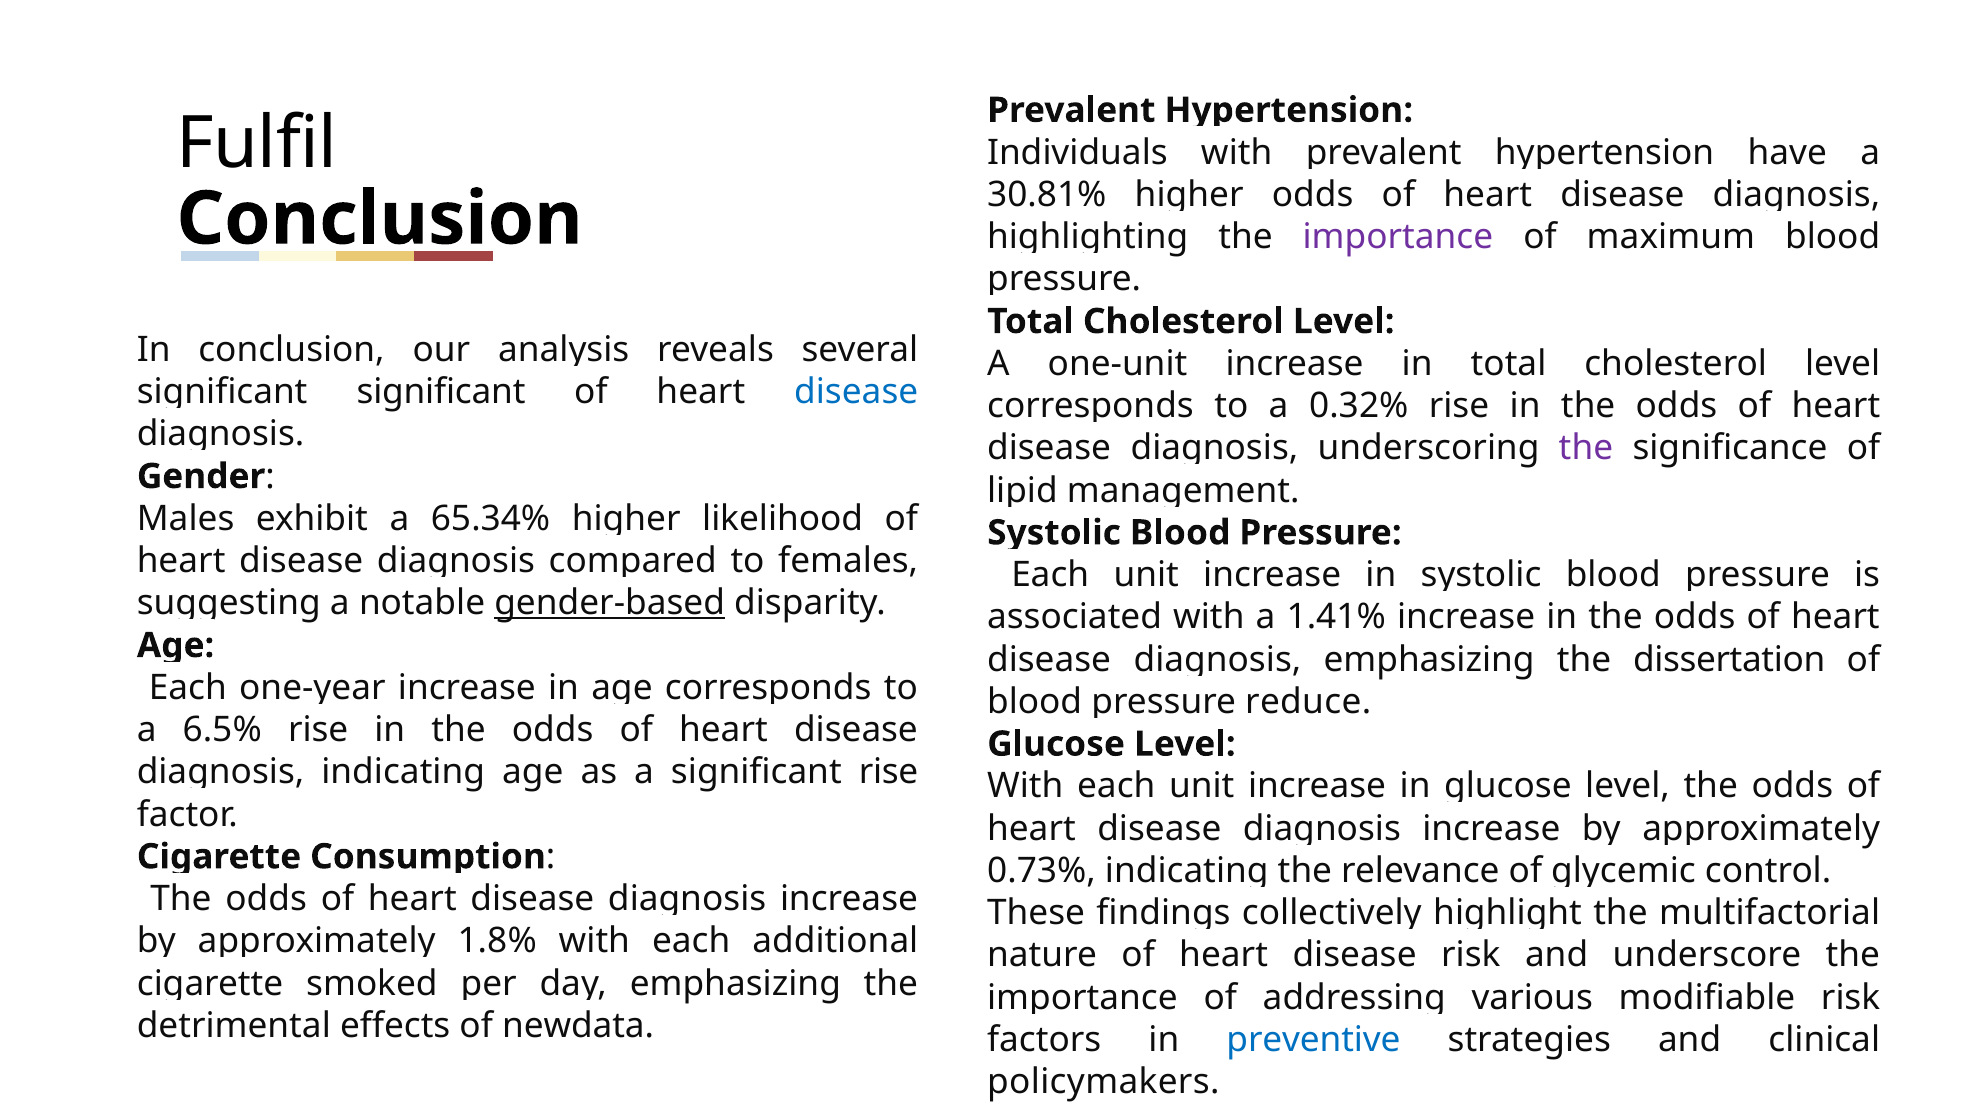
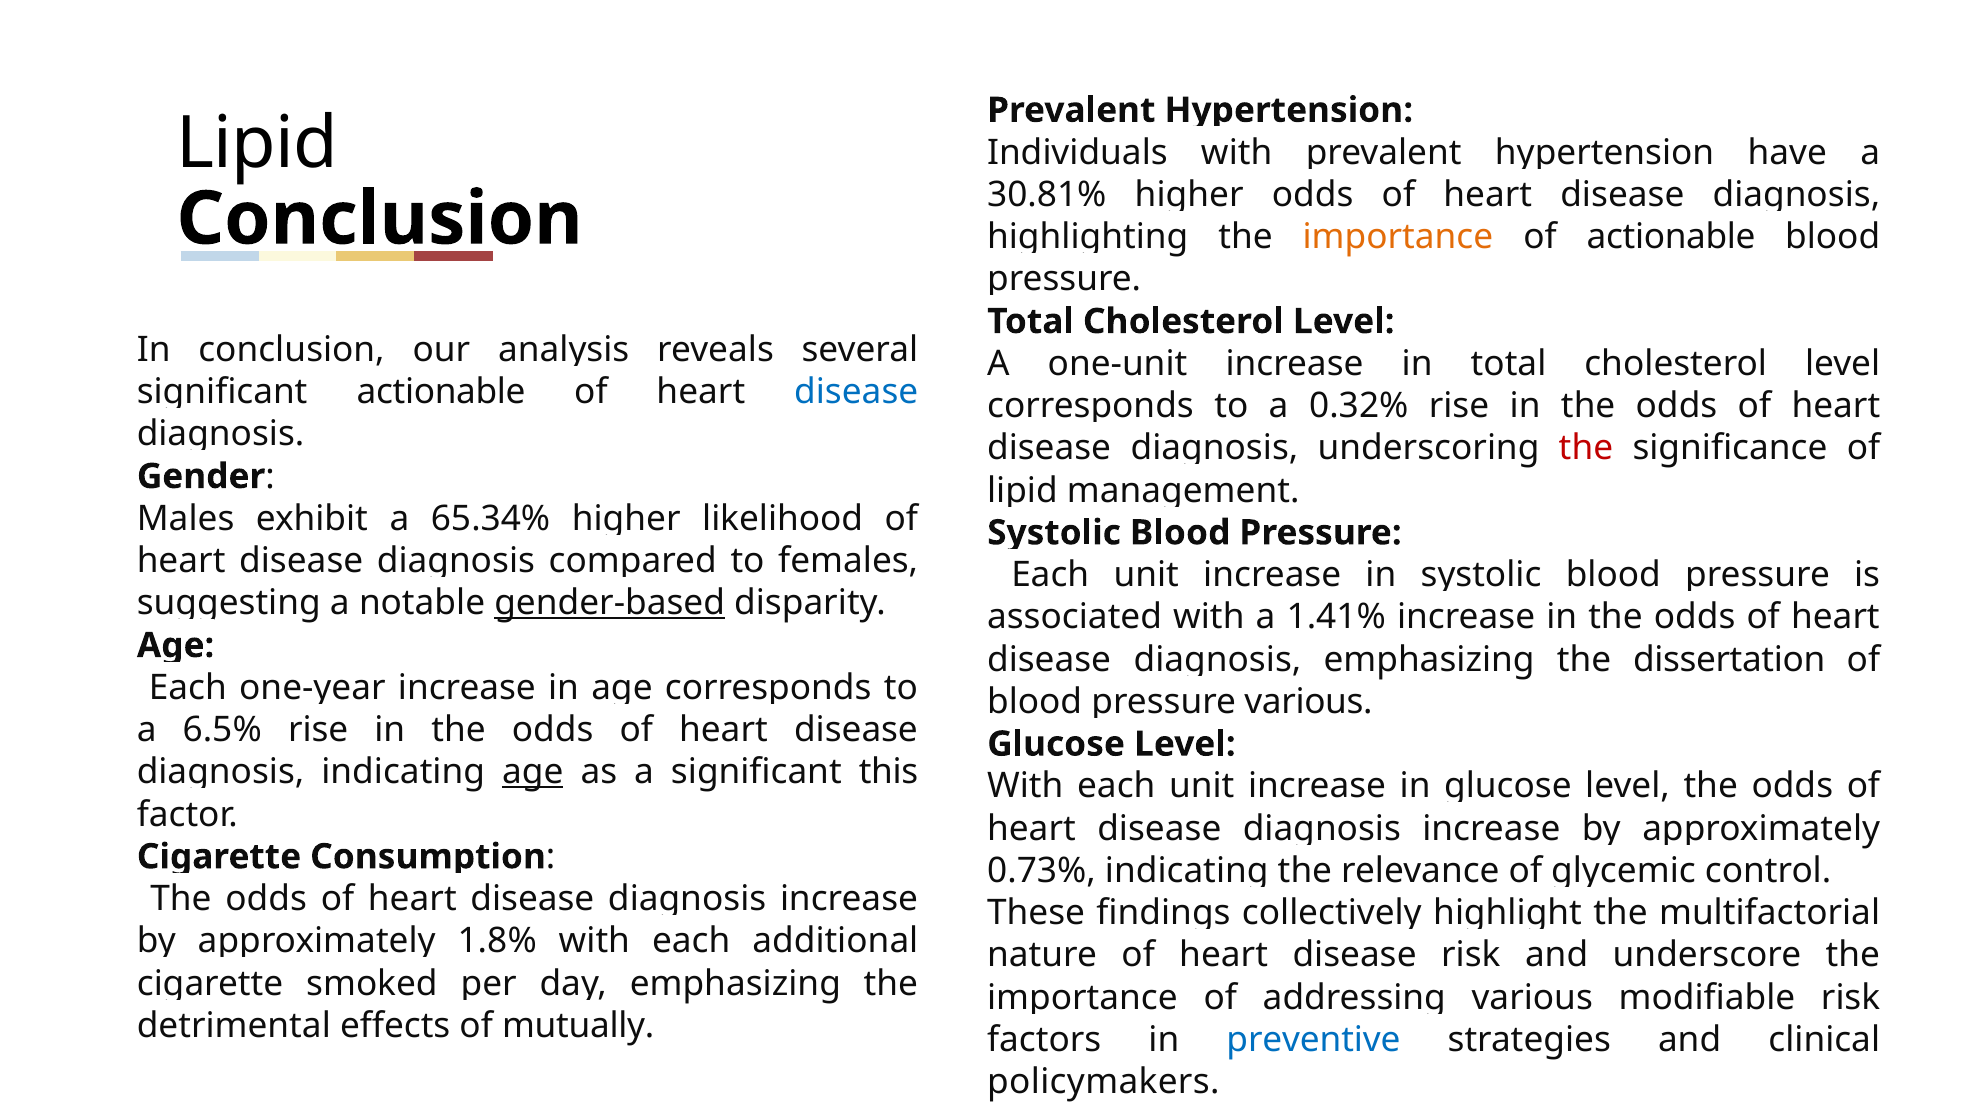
Fulfil: Fulfil -> Lipid (257, 143)
importance colour: purple -> orange (1398, 237)
of maximum: maximum -> actionable (1671, 237)
significant: significant -> actionable (441, 392)
the colour: purple -> red (1586, 448)
reduce: reduce -> various (1309, 702)
age underline: none -> present (533, 772)
significant rise: rise -> this (889, 772)
newdata: newdata -> mutually (578, 1025)
